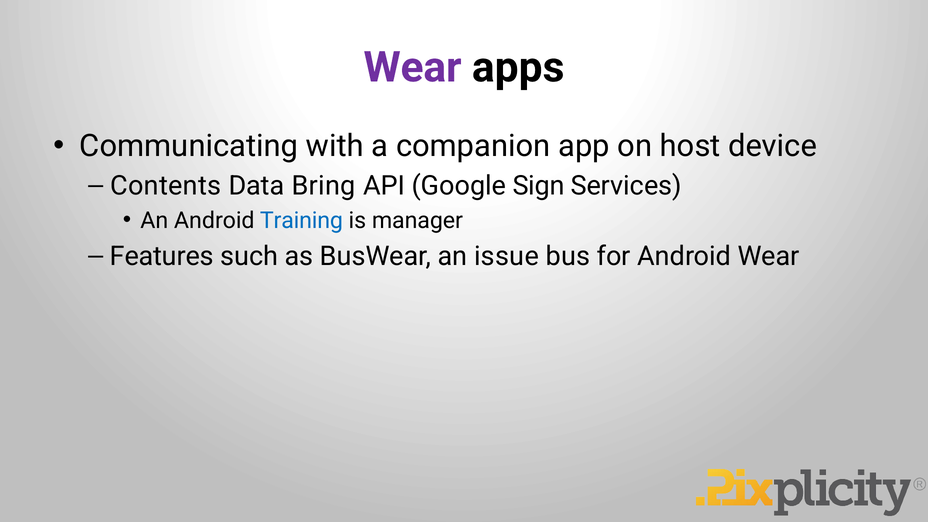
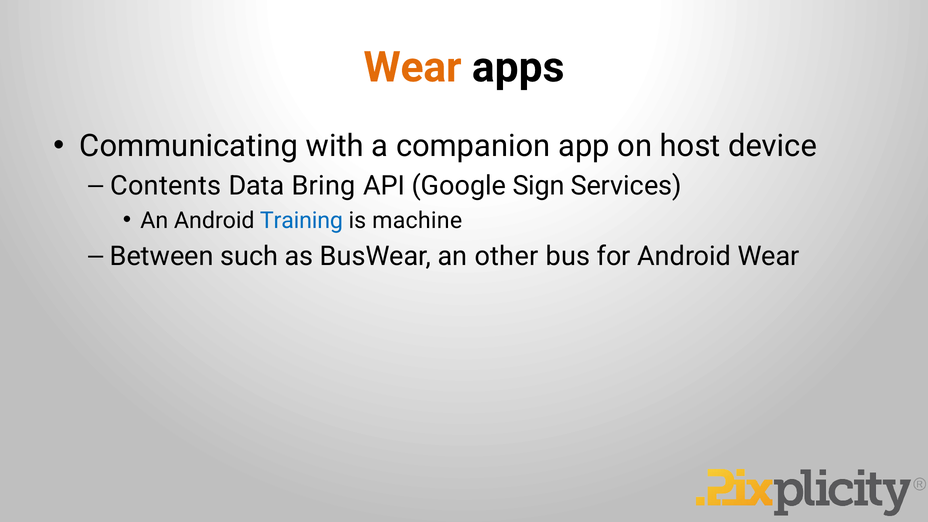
Wear colour: purple -> orange (412, 67)
manager: manager -> machine (417, 221)
Features: Features -> Between (162, 256)
issue: issue -> other (507, 256)
